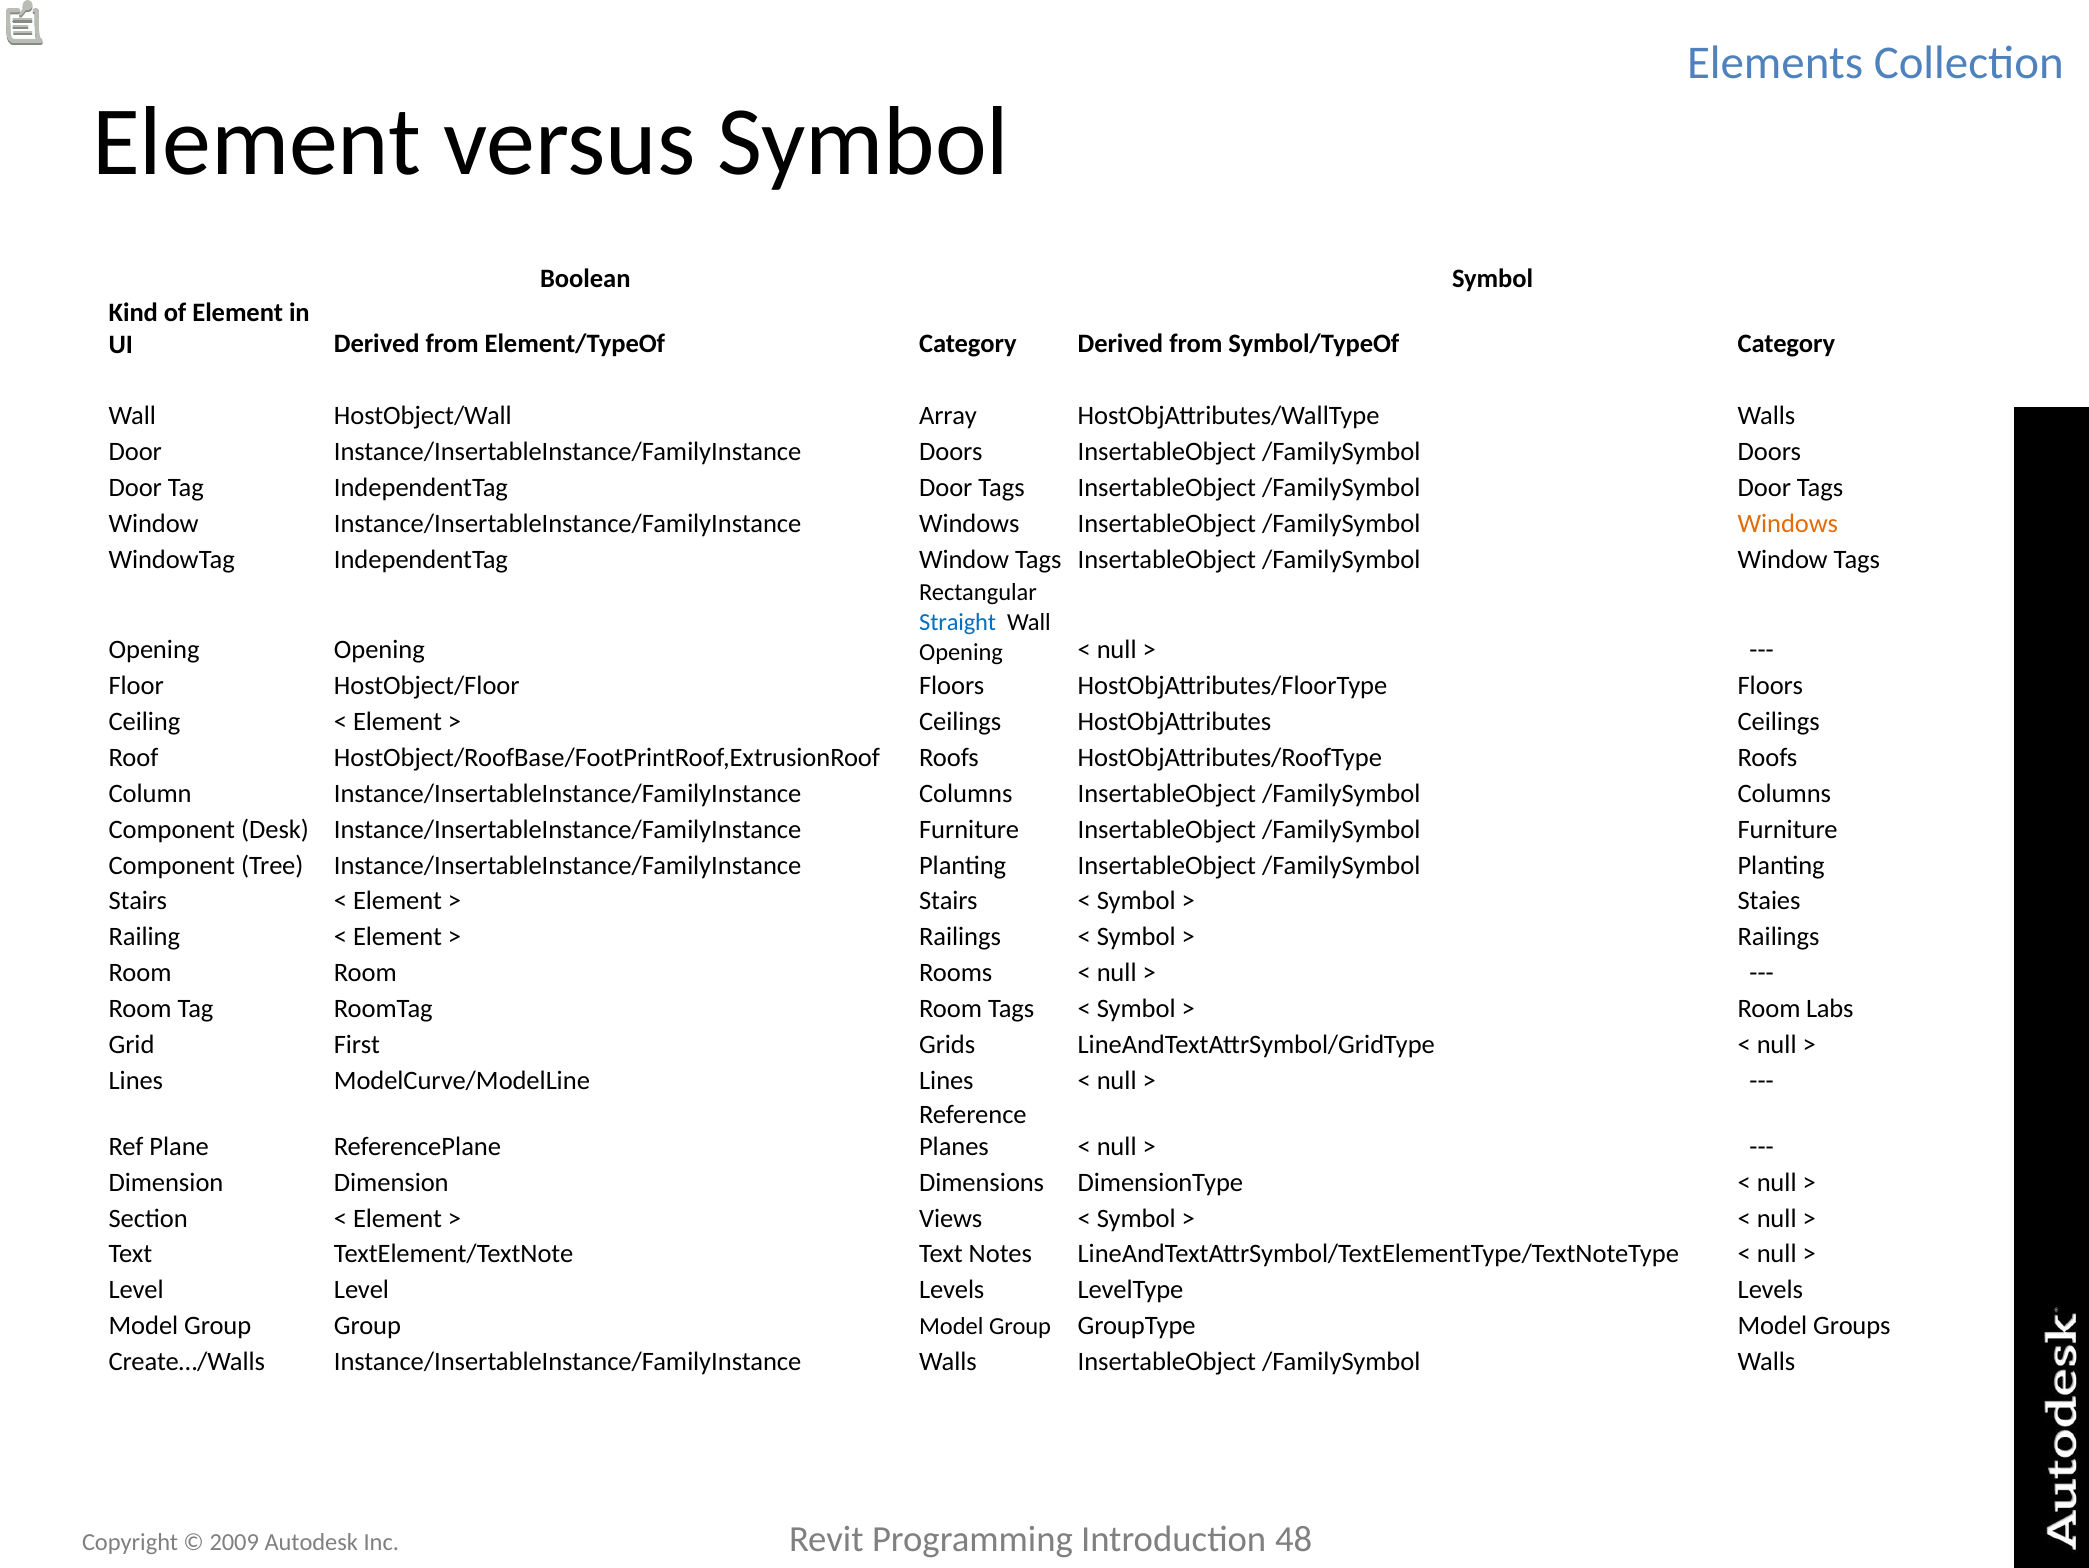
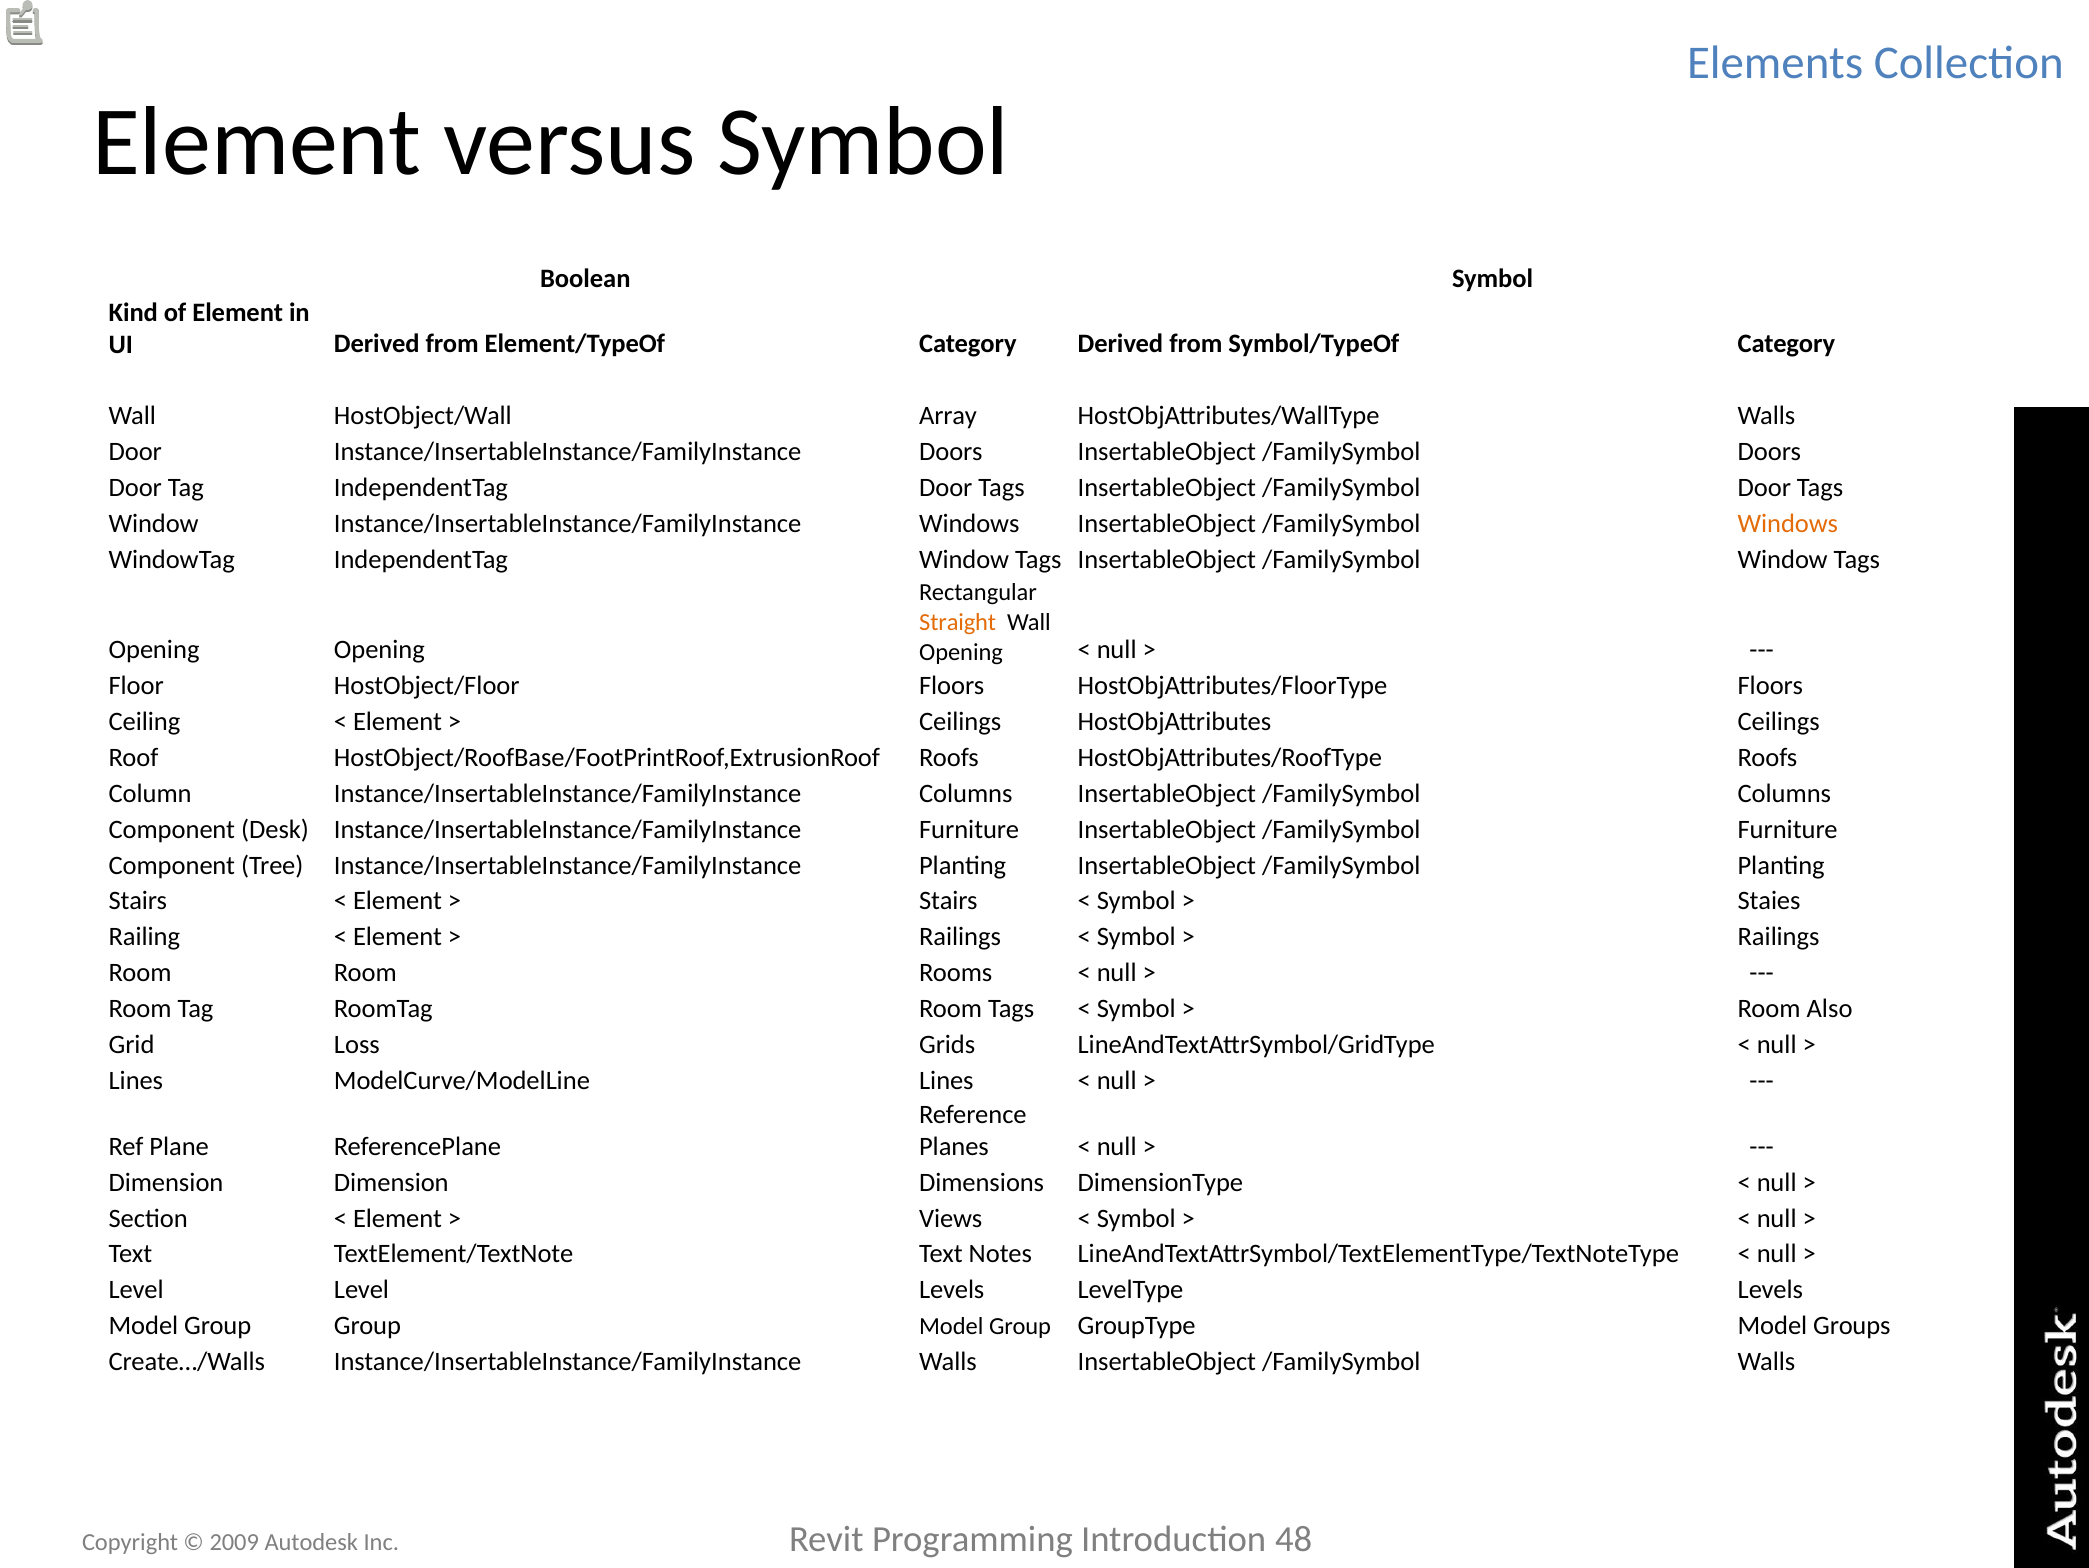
Straight colour: blue -> orange (958, 622)
Labs: Labs -> Also (1830, 1009)
First: First -> Loss (357, 1045)
